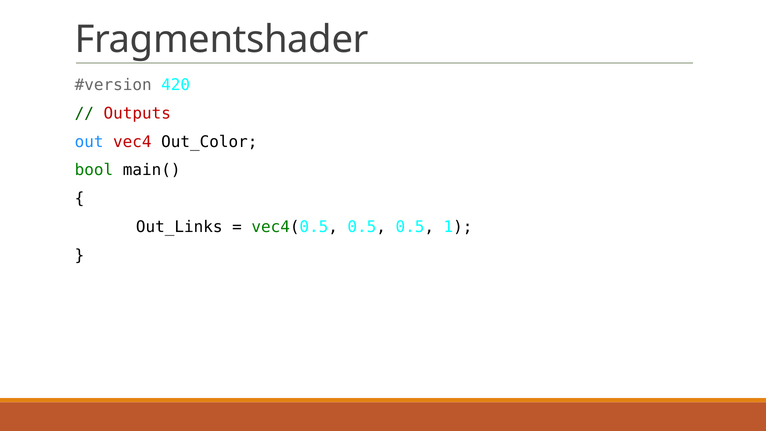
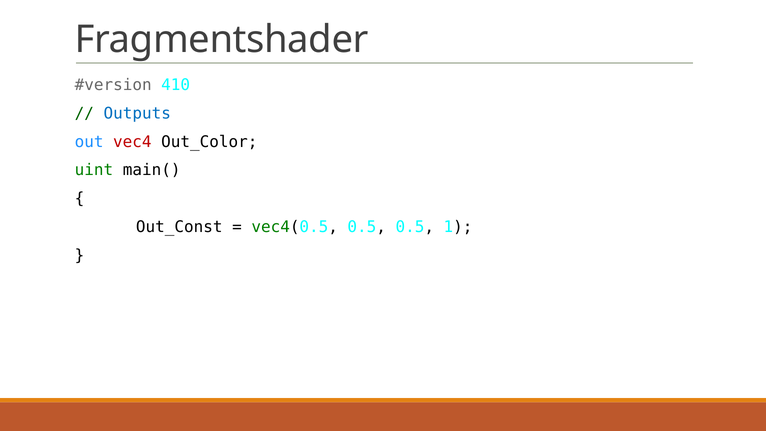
420: 420 -> 410 (176, 85)
Outputs colour: red -> blue (137, 113)
bool: bool -> uint (94, 170)
Out_Links: Out_Links -> Out_Const (179, 227)
